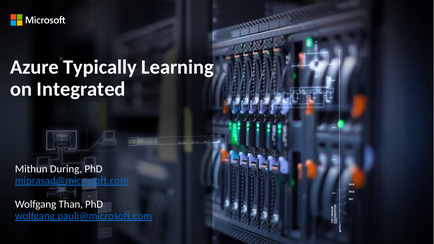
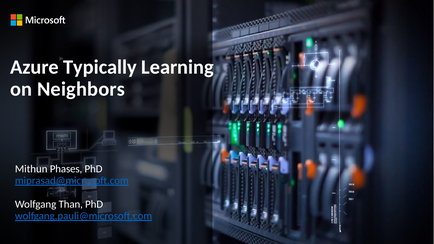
Integrated: Integrated -> Neighbors (81, 89)
During: During -> Phases (66, 169)
